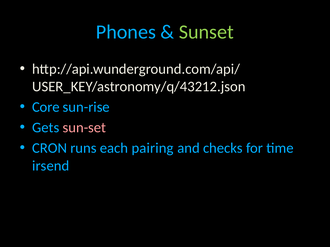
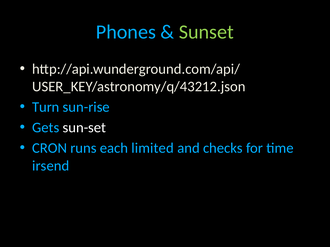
Core: Core -> Turn (46, 107)
sun-set colour: pink -> white (84, 128)
pairing: pairing -> limited (153, 148)
